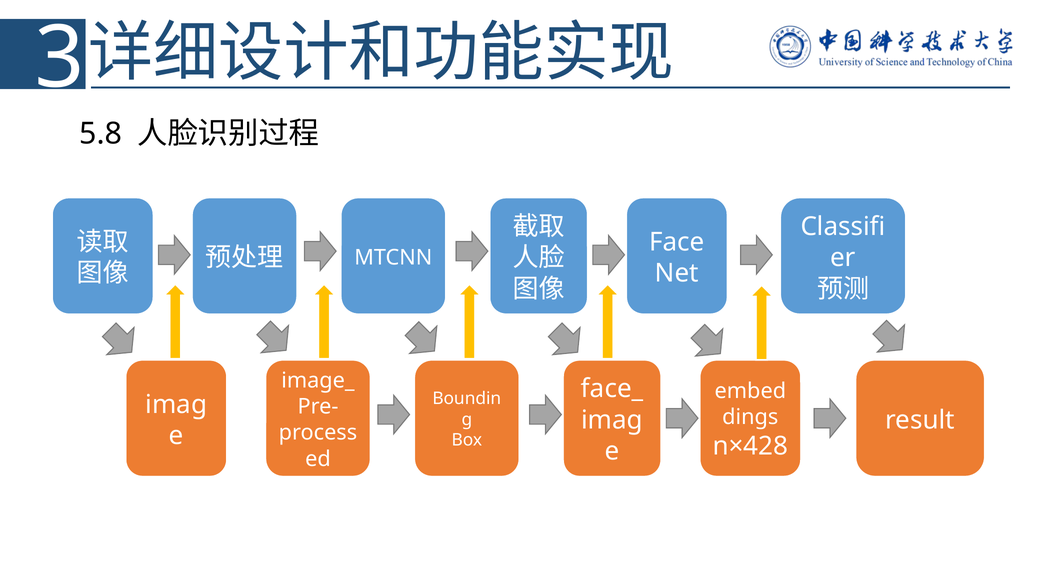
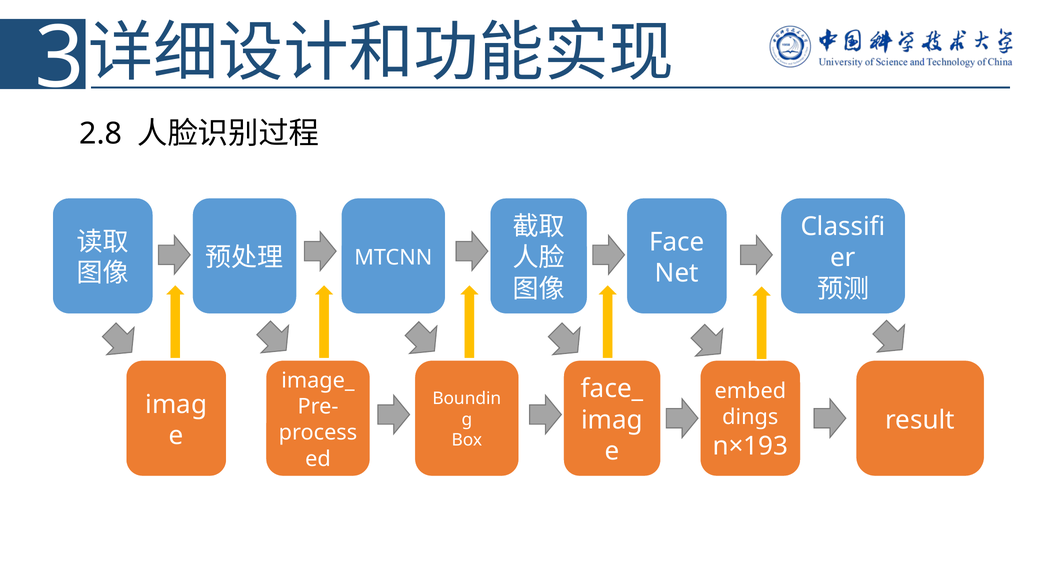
5.8: 5.8 -> 2.8 (101, 133)
n×428: n×428 -> n×193 (750, 446)
